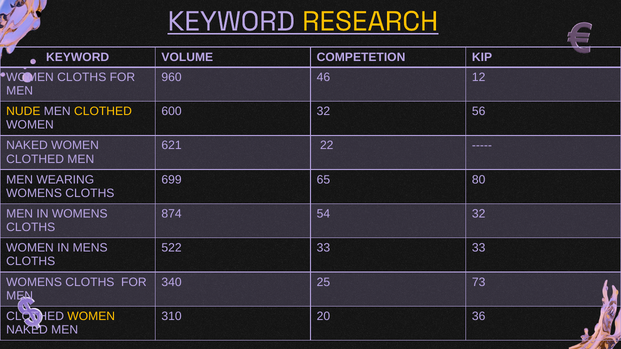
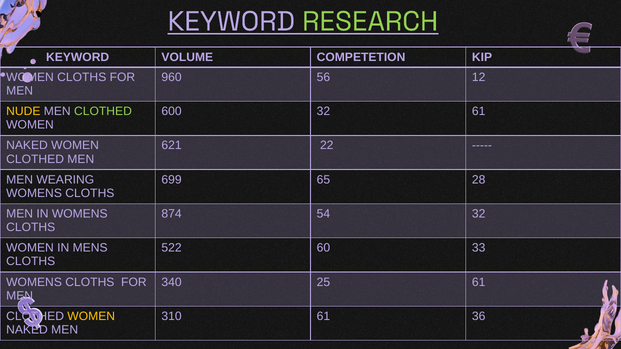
RESEARCH colour: yellow -> light green (370, 21)
46: 46 -> 56 (323, 77)
CLOTHED colour: yellow -> light green (103, 111)
32 56: 56 -> 61 (479, 111)
80: 80 -> 28 (479, 180)
522 33: 33 -> 60 (323, 248)
25 73: 73 -> 61 (479, 282)
310 20: 20 -> 61 (323, 317)
